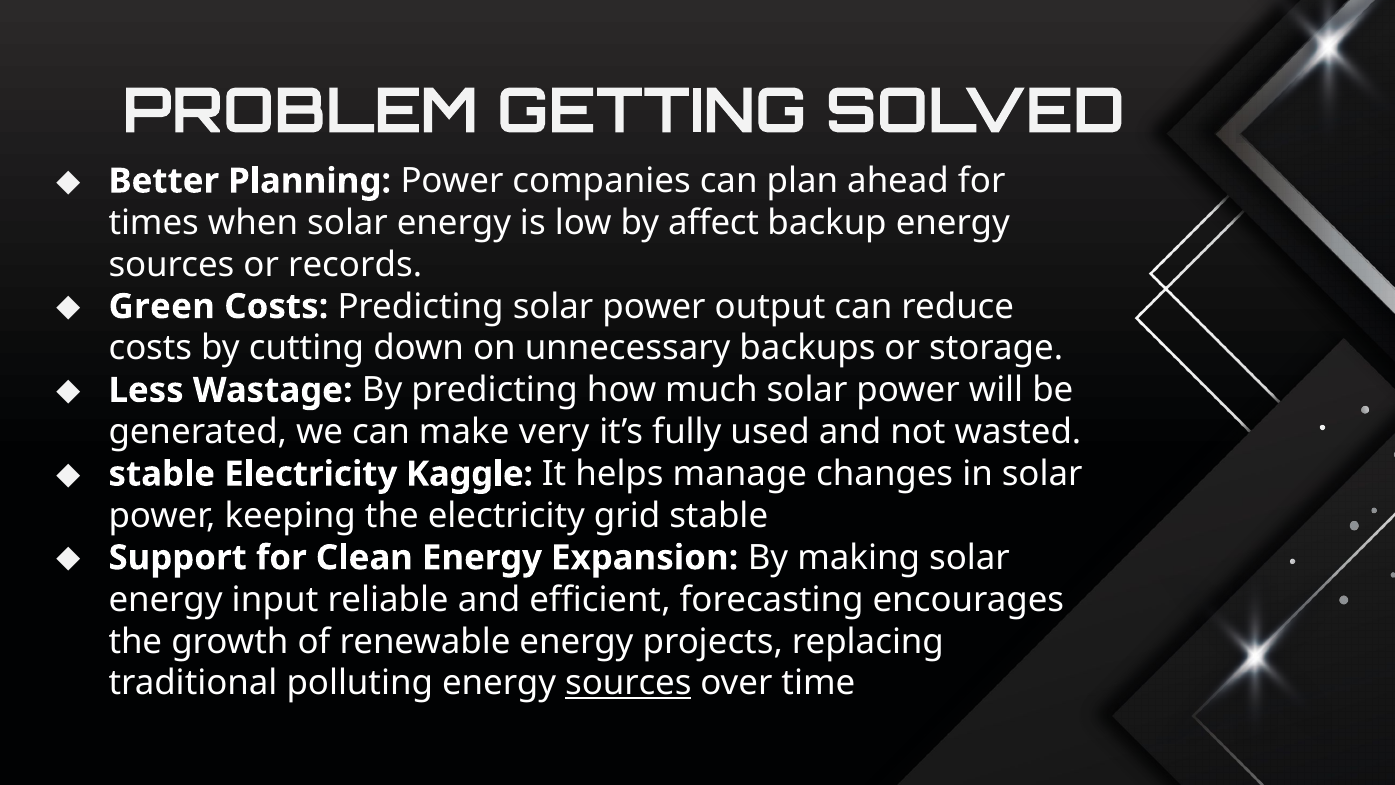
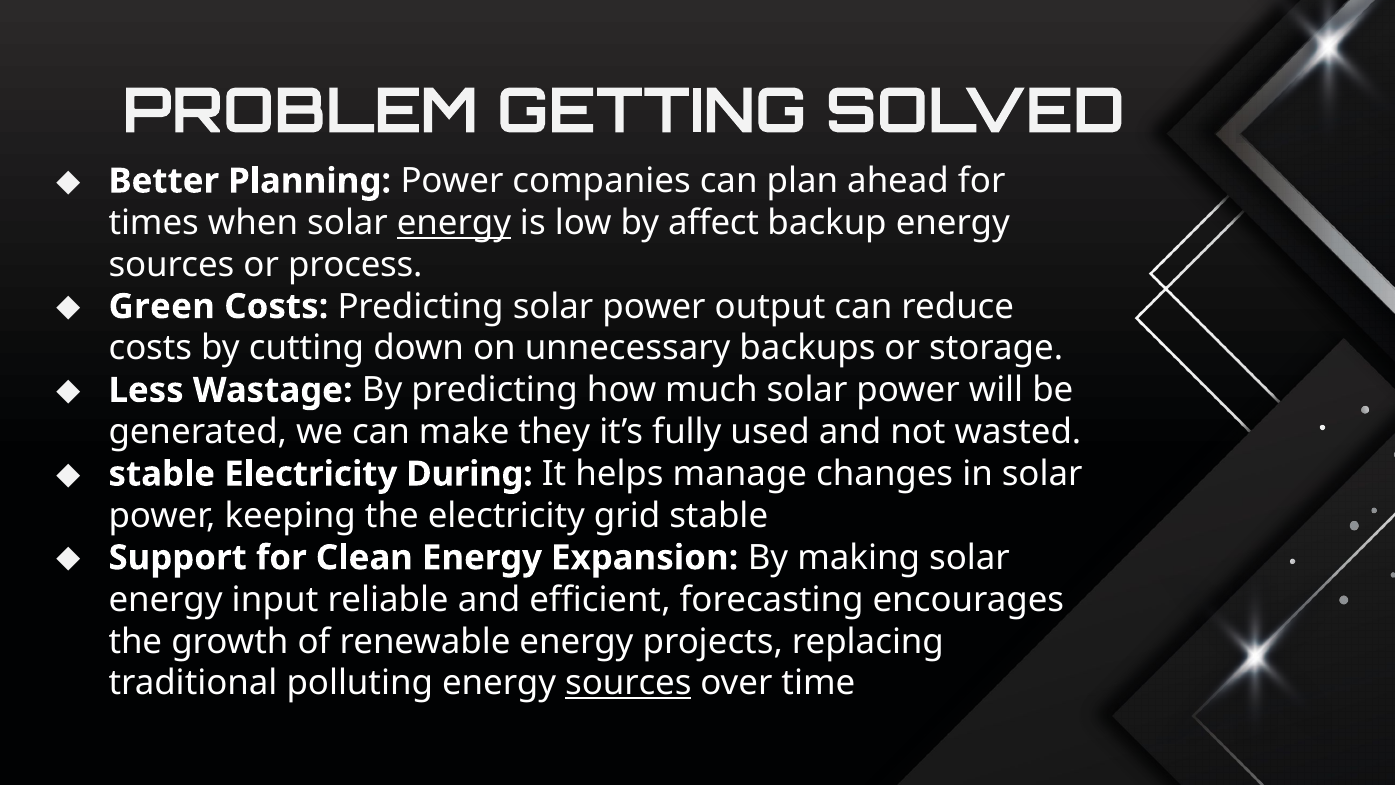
energy underline: none -> present (454, 223)
records: records -> process (355, 265)
very: very -> they (554, 432)
Kaggle: Kaggle -> During (470, 474)
